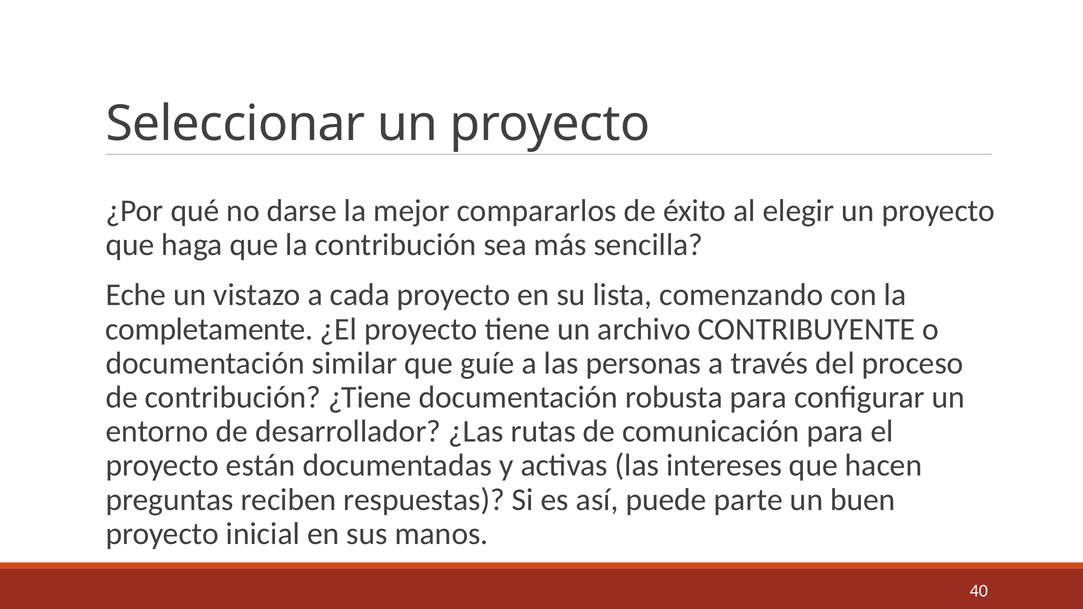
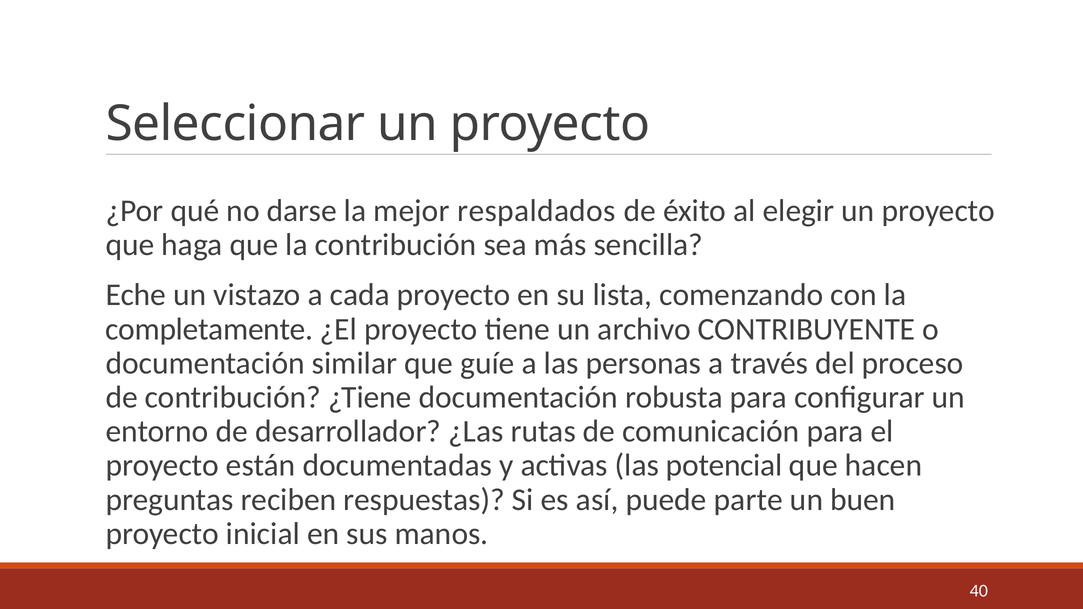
compararlos: compararlos -> respaldados (536, 211)
intereses: intereses -> potencial (724, 466)
